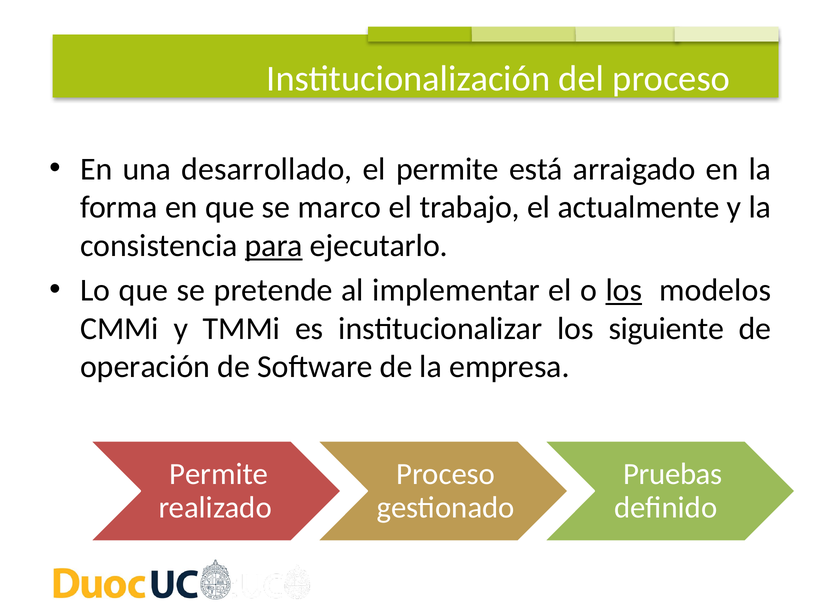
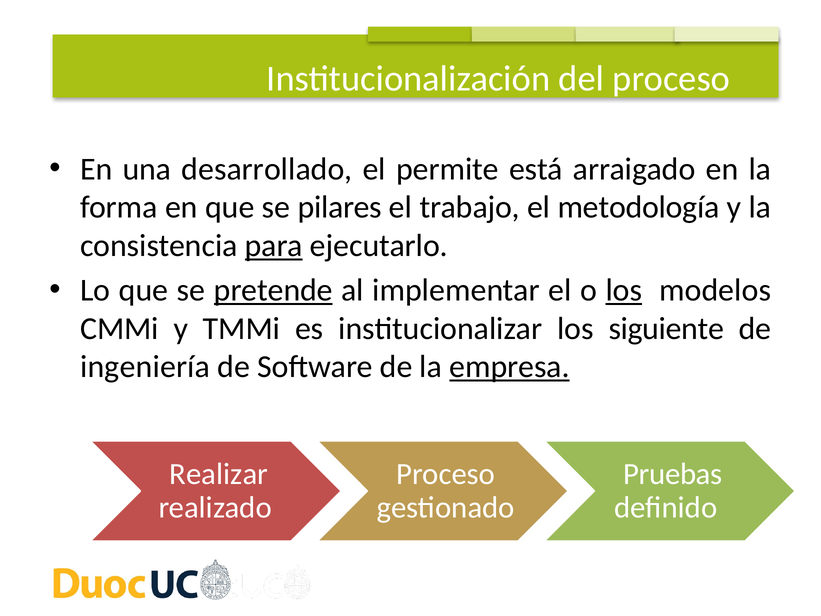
marco: marco -> pilares (340, 207)
actualmente: actualmente -> metodología (639, 207)
pretende underline: none -> present (273, 290)
operación: operación -> ingeniería (145, 367)
empresa underline: none -> present (510, 367)
Permite: Permite -> Realizar (219, 474)
